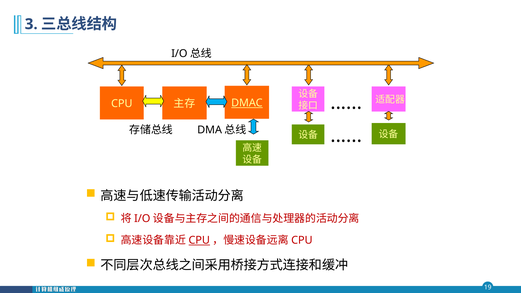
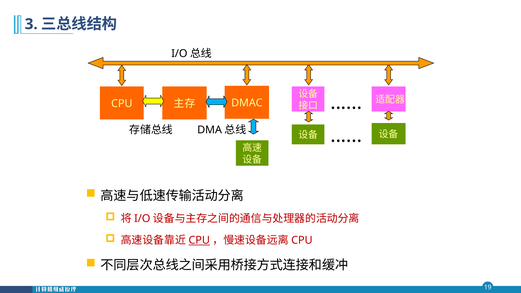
DMAC underline: present -> none (247, 103)
